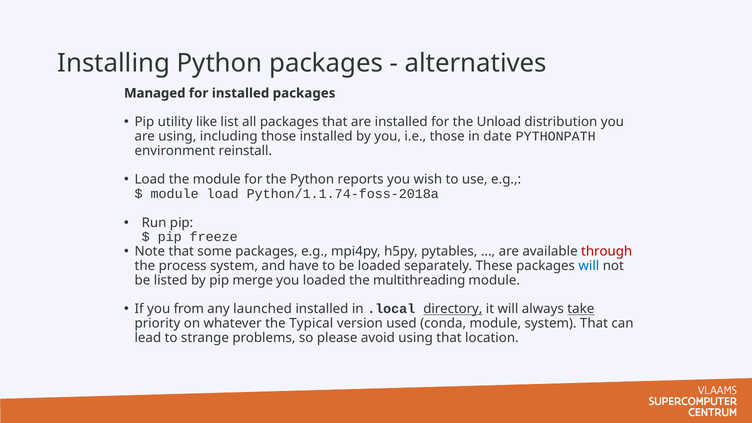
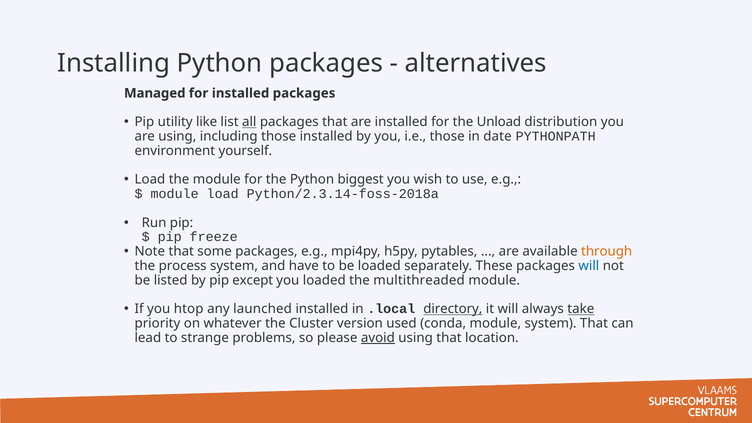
all underline: none -> present (249, 122)
reinstall: reinstall -> yourself (245, 151)
reports: reports -> biggest (361, 180)
Python/1.1.74-foss-2018a: Python/1.1.74-foss-2018a -> Python/2.3.14-foss-2018a (343, 194)
through colour: red -> orange (607, 251)
merge: merge -> except (253, 280)
multithreading: multithreading -> multithreaded (419, 280)
from: from -> htop (189, 309)
Typical: Typical -> Cluster (311, 323)
avoid underline: none -> present (378, 338)
